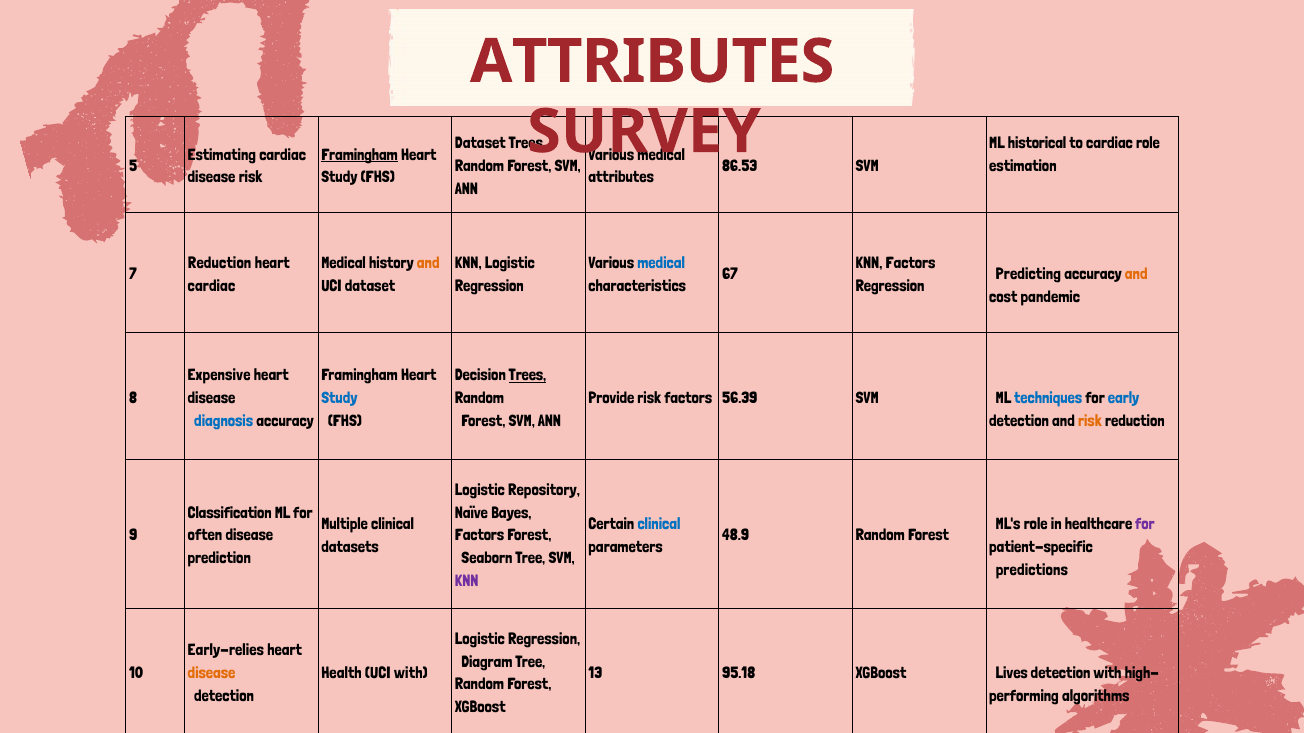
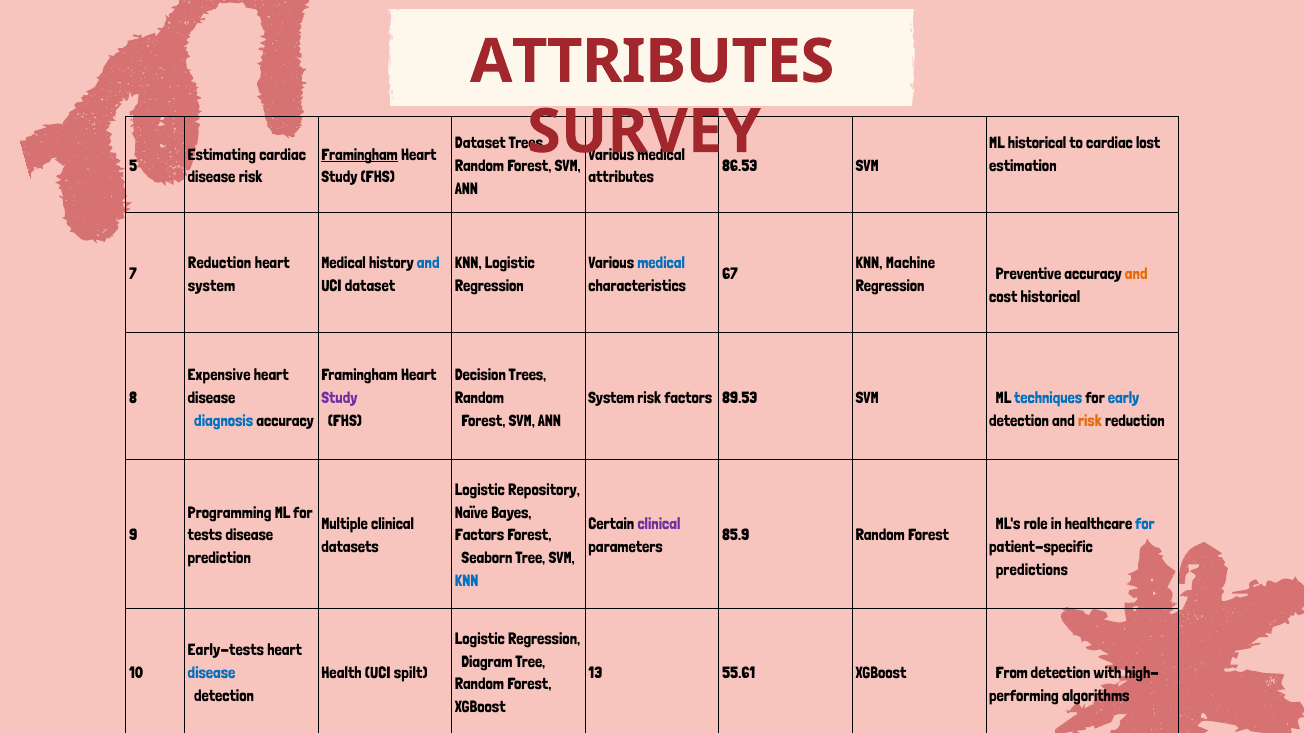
cardiac role: role -> lost (1148, 143)
and colour: orange -> blue (428, 263)
KNN Factors: Factors -> Machine (911, 263)
Predicting: Predicting -> Preventive (1029, 275)
cardiac: cardiac -> system (212, 286)
cost pandemic: pandemic -> historical (1050, 297)
Trees underline: present -> none (527, 375)
Study colour: blue -> purple (339, 398)
Provide: Provide -> System (611, 398)
56.39: 56.39 -> 89.53 (740, 398)
Classification: Classification -> Programming (230, 513)
clinical colour: blue -> purple (659, 525)
for colour: purple -> blue (1145, 525)
often: often -> tests (205, 536)
48.9: 48.9 -> 85.9 (736, 536)
KNN colour: purple -> blue (467, 582)
Early-relies: Early-relies -> Early-tests (226, 651)
disease colour: orange -> blue (212, 674)
UCI with: with -> spilt (411, 674)
95.18: 95.18 -> 55.61 (739, 674)
Lives: Lives -> From (1012, 674)
